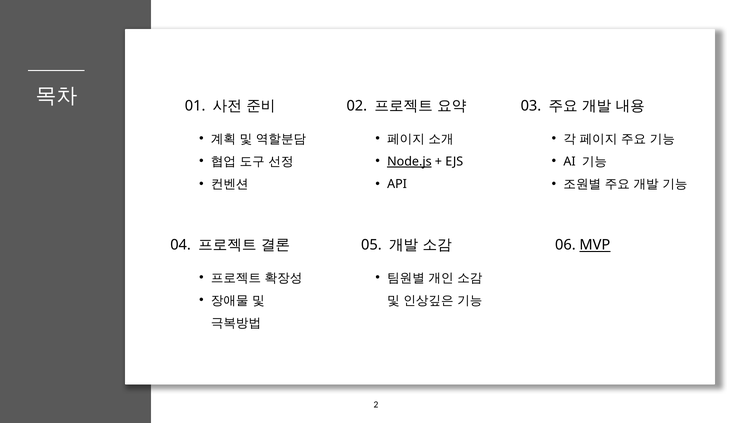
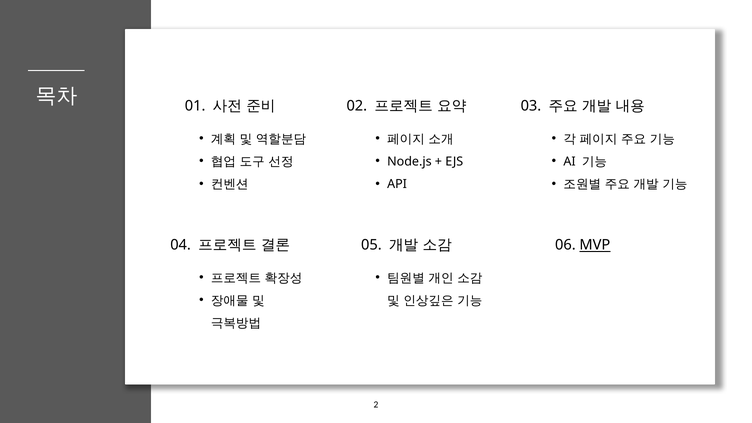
Node.js underline: present -> none (409, 162)
